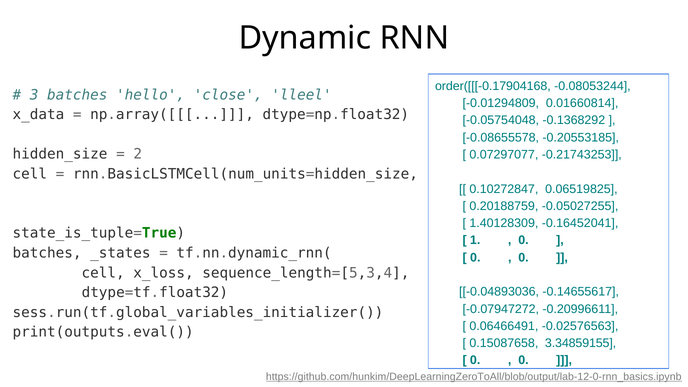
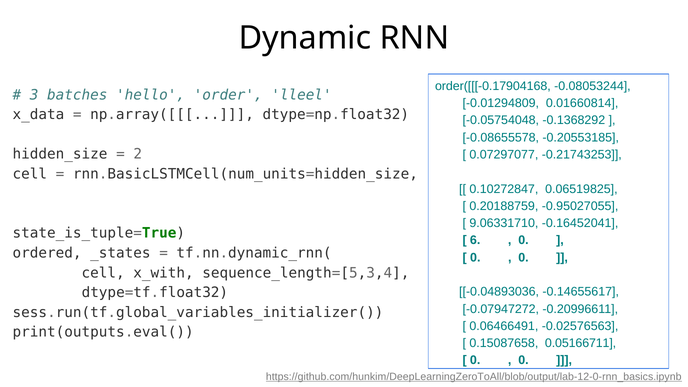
close: close -> order (228, 95)
-0.05027255: -0.05027255 -> -0.95027055 (580, 206)
1.40128309: 1.40128309 -> 9.06331710 (504, 223)
1: 1 -> 6 (475, 240)
batches: batches -> ordered (47, 253)
x_loss: x_loss -> x_with (164, 273)
3.34859155: 3.34859155 -> 0.05166711 (581, 343)
